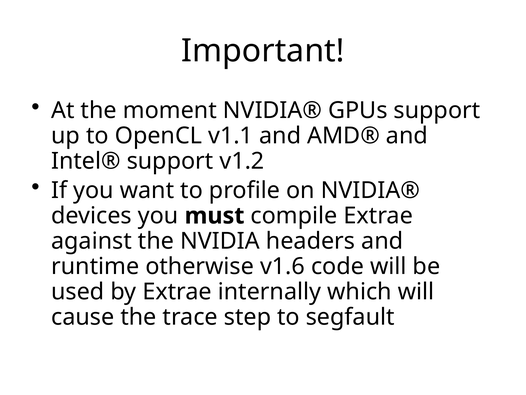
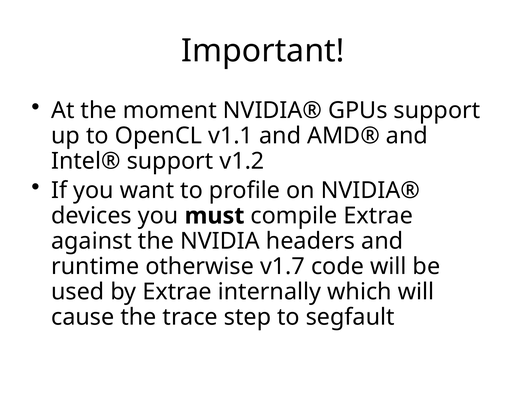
v1.6: v1.6 -> v1.7 (283, 266)
